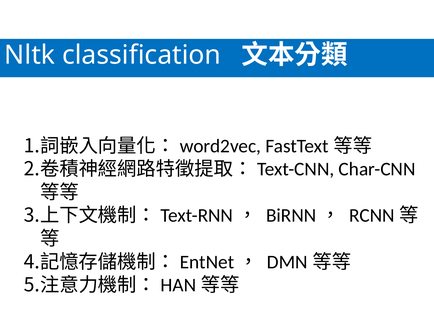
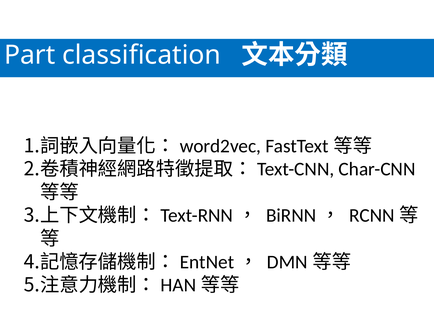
Nltk: Nltk -> Part (30, 55)
